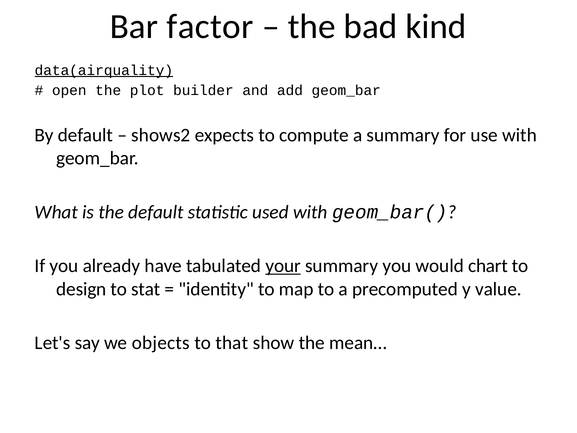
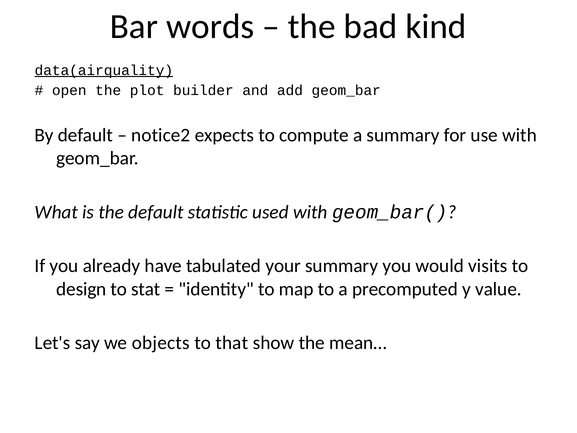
factor: factor -> words (210, 27)
shows2: shows2 -> notice2 (161, 135)
your underline: present -> none (283, 266)
chart: chart -> visits (488, 266)
